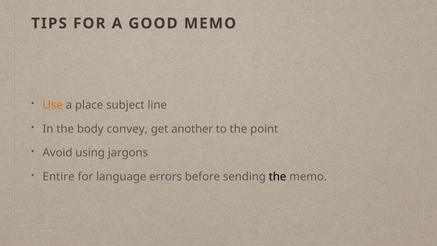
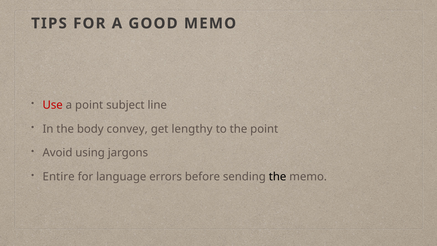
Use colour: orange -> red (53, 105)
a place: place -> point (89, 105)
another: another -> lengthy (192, 129)
